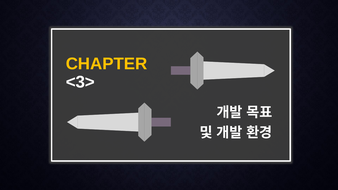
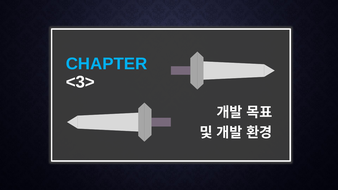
CHAPTER colour: yellow -> light blue (107, 64)
